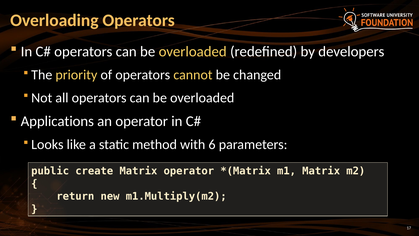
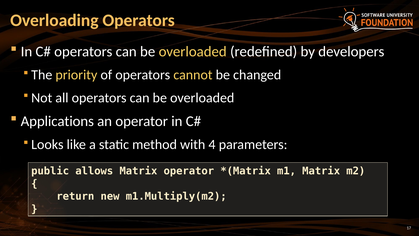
6: 6 -> 4 (212, 145)
create: create -> allows (94, 171)
